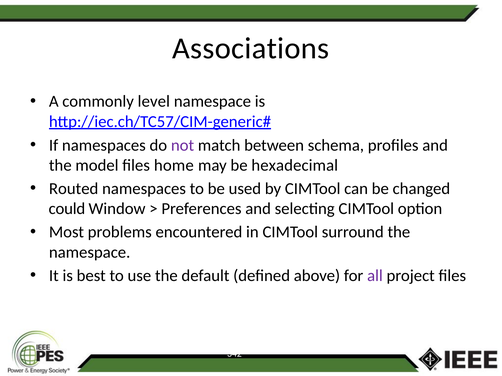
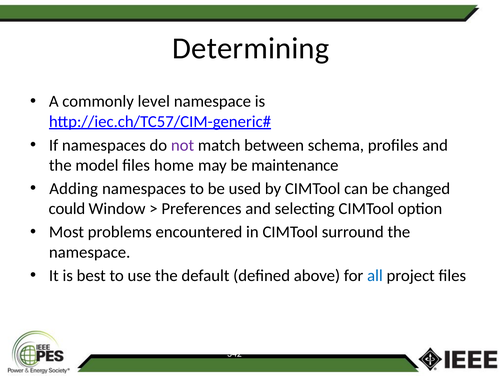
Associations: Associations -> Determining (251, 49)
hexadecimal: hexadecimal -> maintenance (295, 165)
Routed: Routed -> Adding (74, 189)
all colour: purple -> blue (375, 276)
